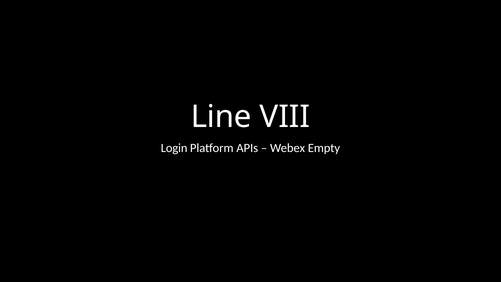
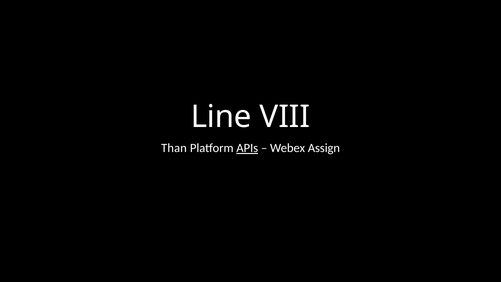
Login: Login -> Than (174, 148)
APIs underline: none -> present (247, 148)
Empty: Empty -> Assign (324, 148)
